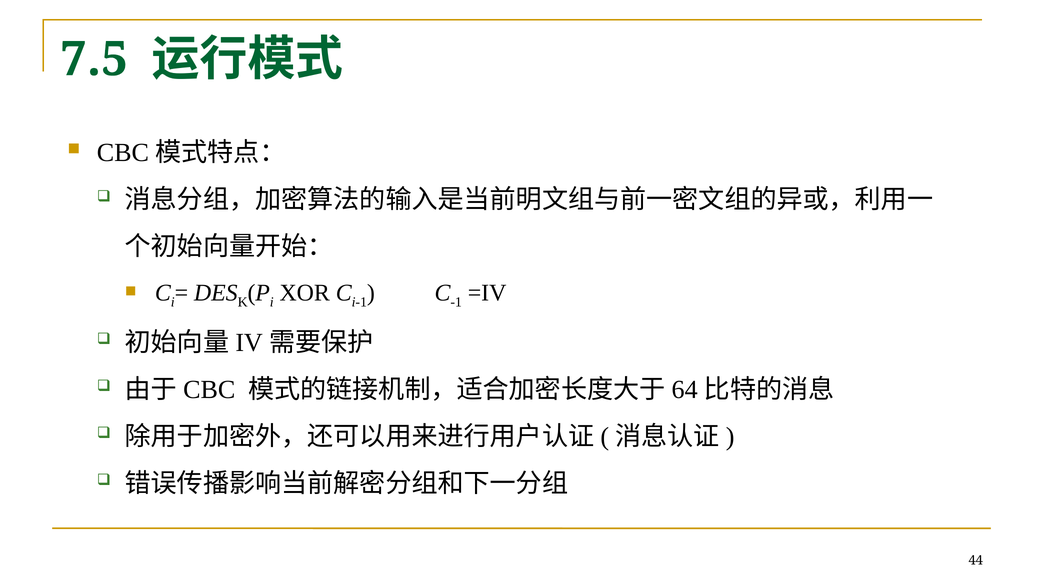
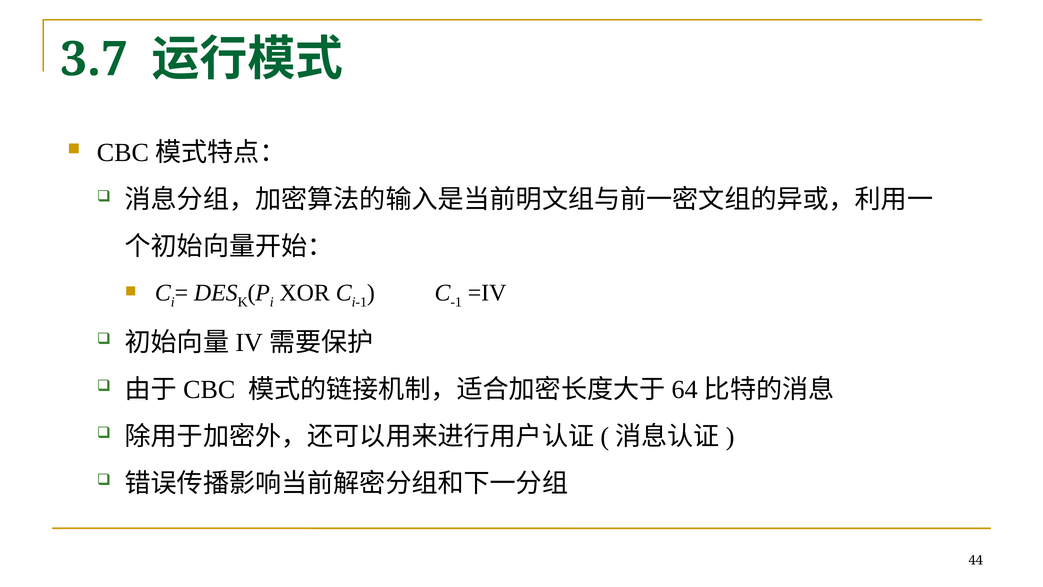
7.5: 7.5 -> 3.7 (94, 59)
